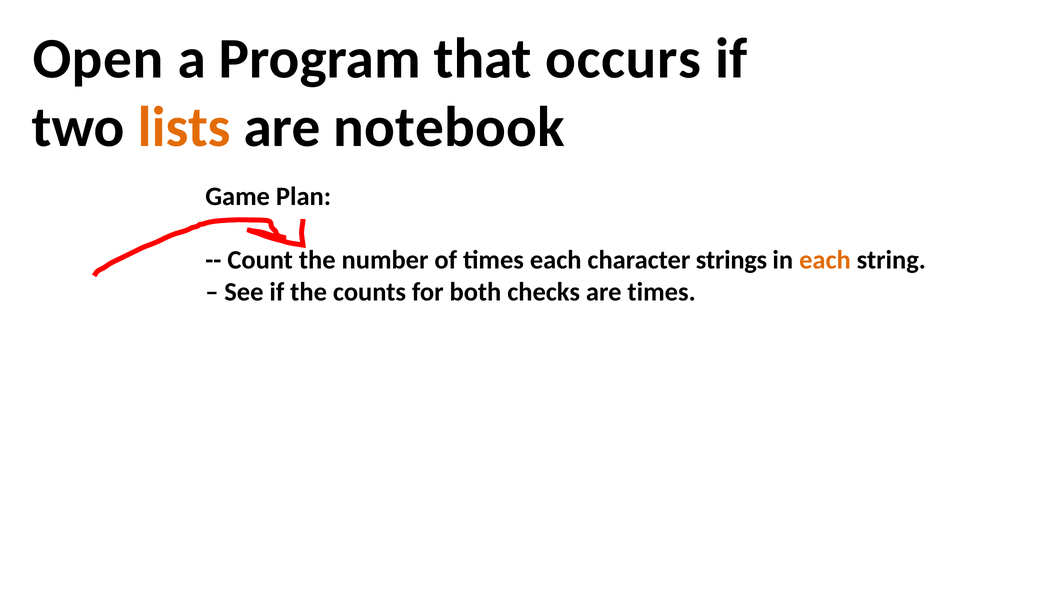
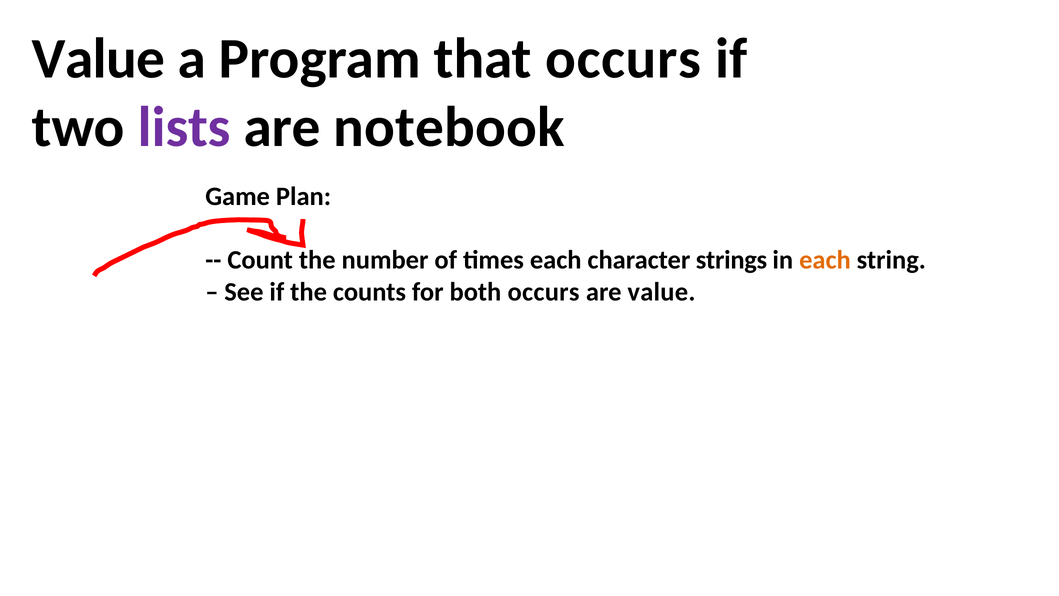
Open: Open -> Value (99, 59)
lists colour: orange -> purple (184, 127)
both checks: checks -> occurs (544, 292)
are times: times -> value (661, 292)
